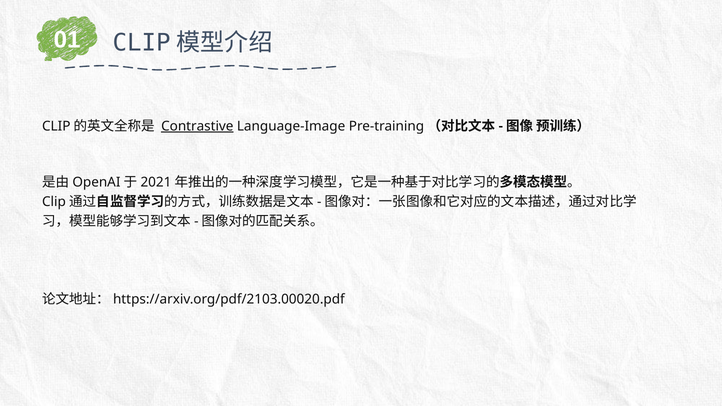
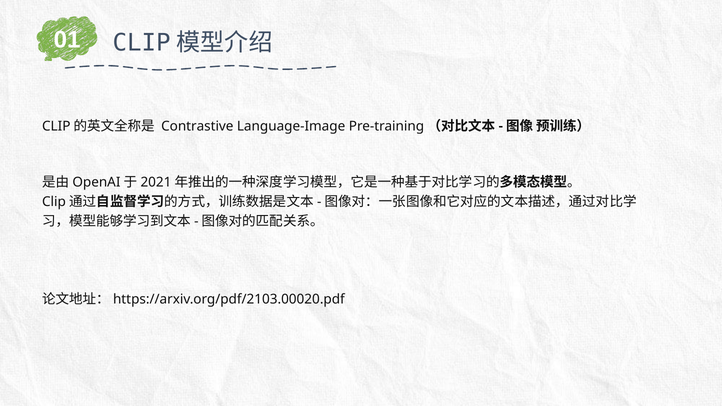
Contrastive underline: present -> none (197, 126)
